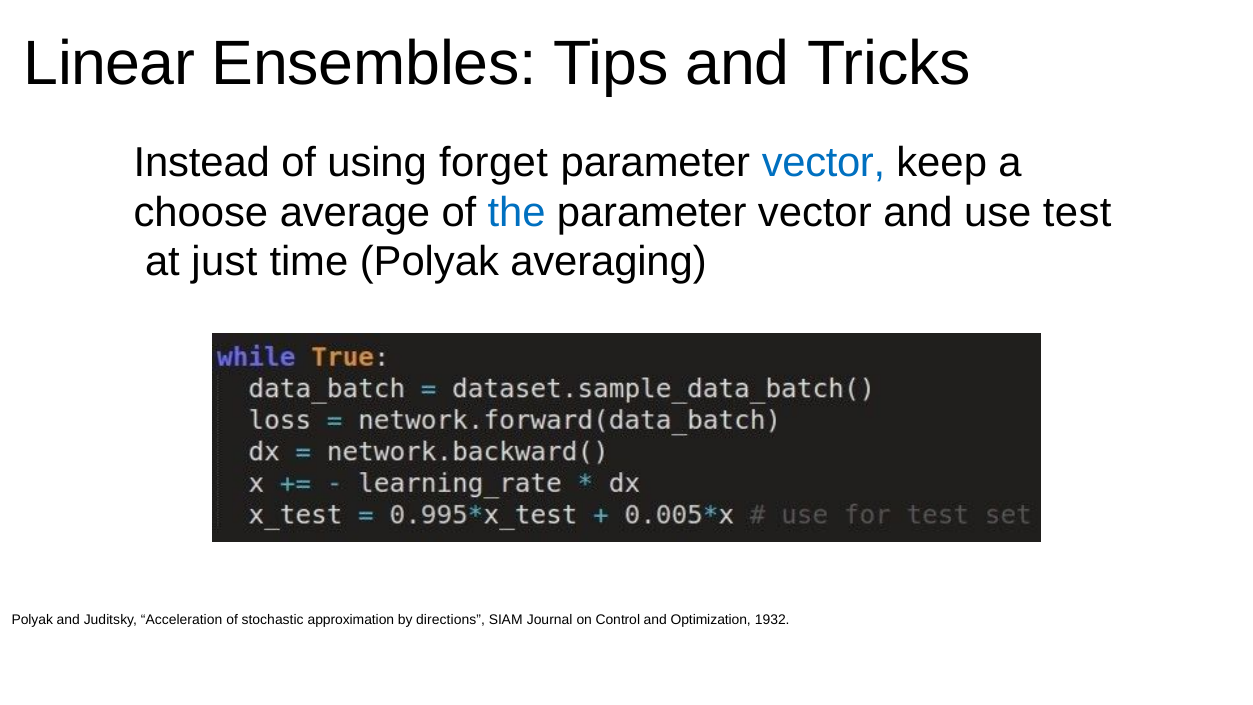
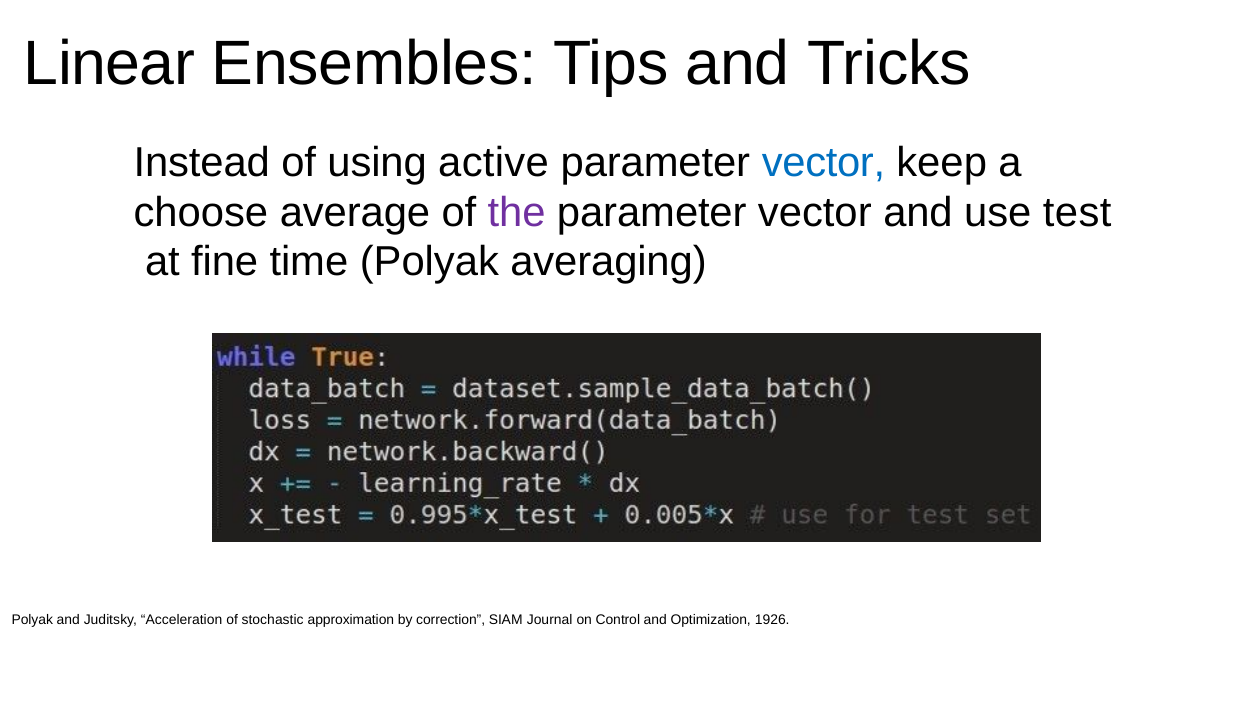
forget: forget -> active (494, 163)
the colour: blue -> purple (517, 213)
just: just -> fine (225, 262)
directions: directions -> correction (451, 620)
1932: 1932 -> 1926 (772, 620)
